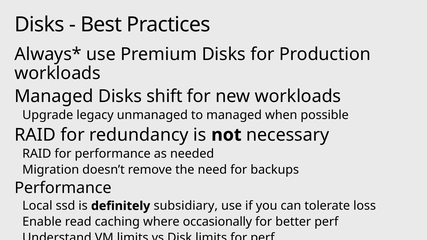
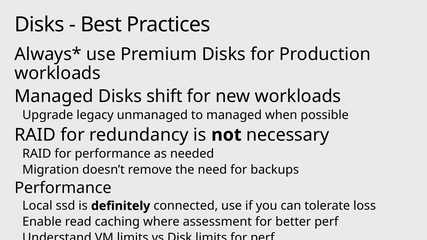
subsidiary: subsidiary -> connected (186, 206)
occasionally: occasionally -> assessment (217, 222)
